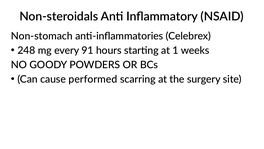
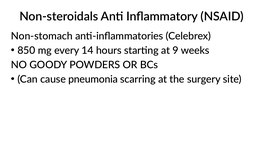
248: 248 -> 850 (26, 50)
91: 91 -> 14 (88, 50)
1: 1 -> 9 (175, 50)
performed: performed -> pneumonia (93, 79)
